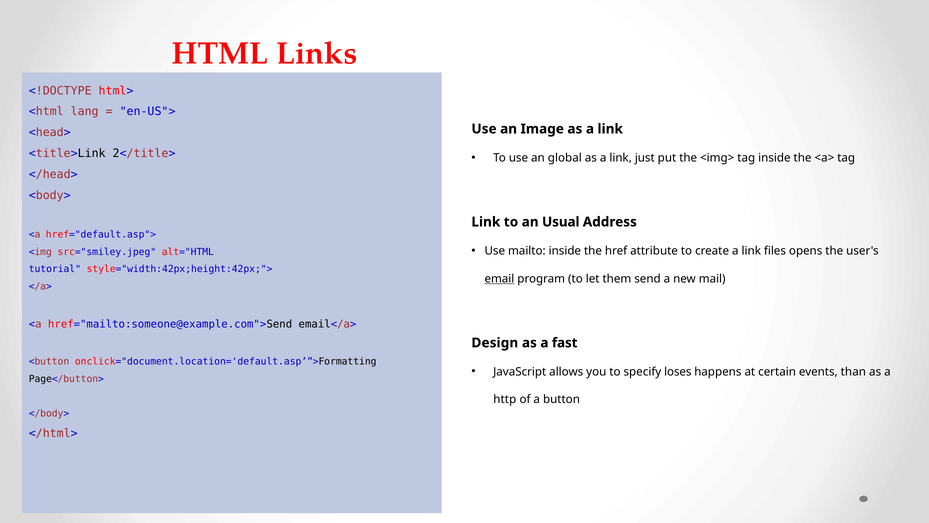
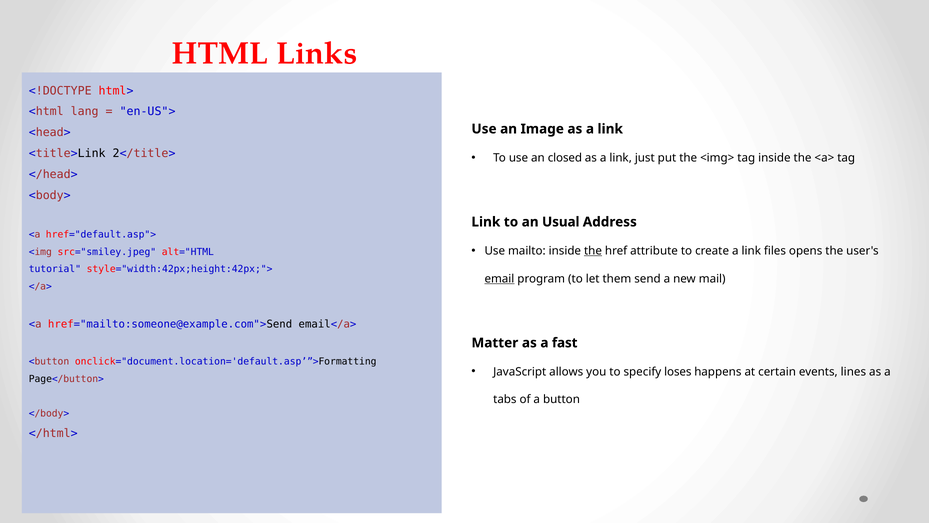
global: global -> closed (565, 158)
the underline: none -> present (593, 251)
Design: Design -> Matter (495, 343)
than: than -> lines (853, 371)
http: http -> tabs (505, 399)
